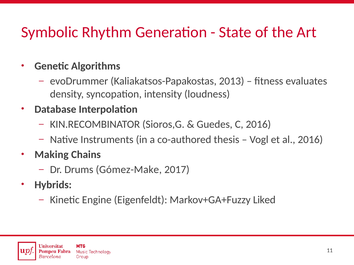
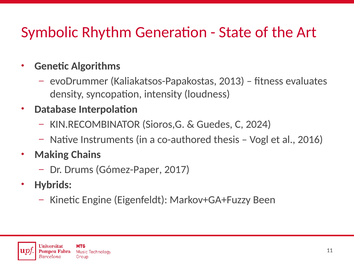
C 2016: 2016 -> 2024 (258, 125)
Gómez-Make: Gómez-Make -> Gómez-Paper (129, 170)
Liked: Liked -> Been (264, 200)
